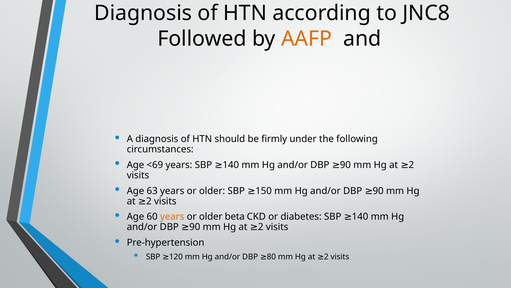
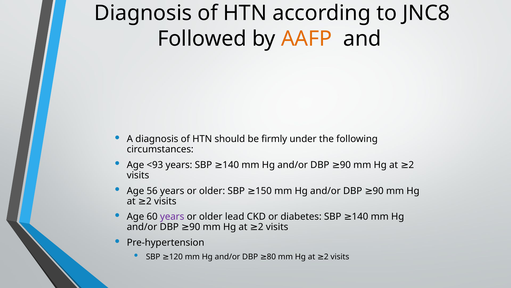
<69: <69 -> <93 (155, 165)
63: 63 -> 56 (152, 190)
years colour: orange -> purple (172, 216)
beta: beta -> lead (235, 216)
